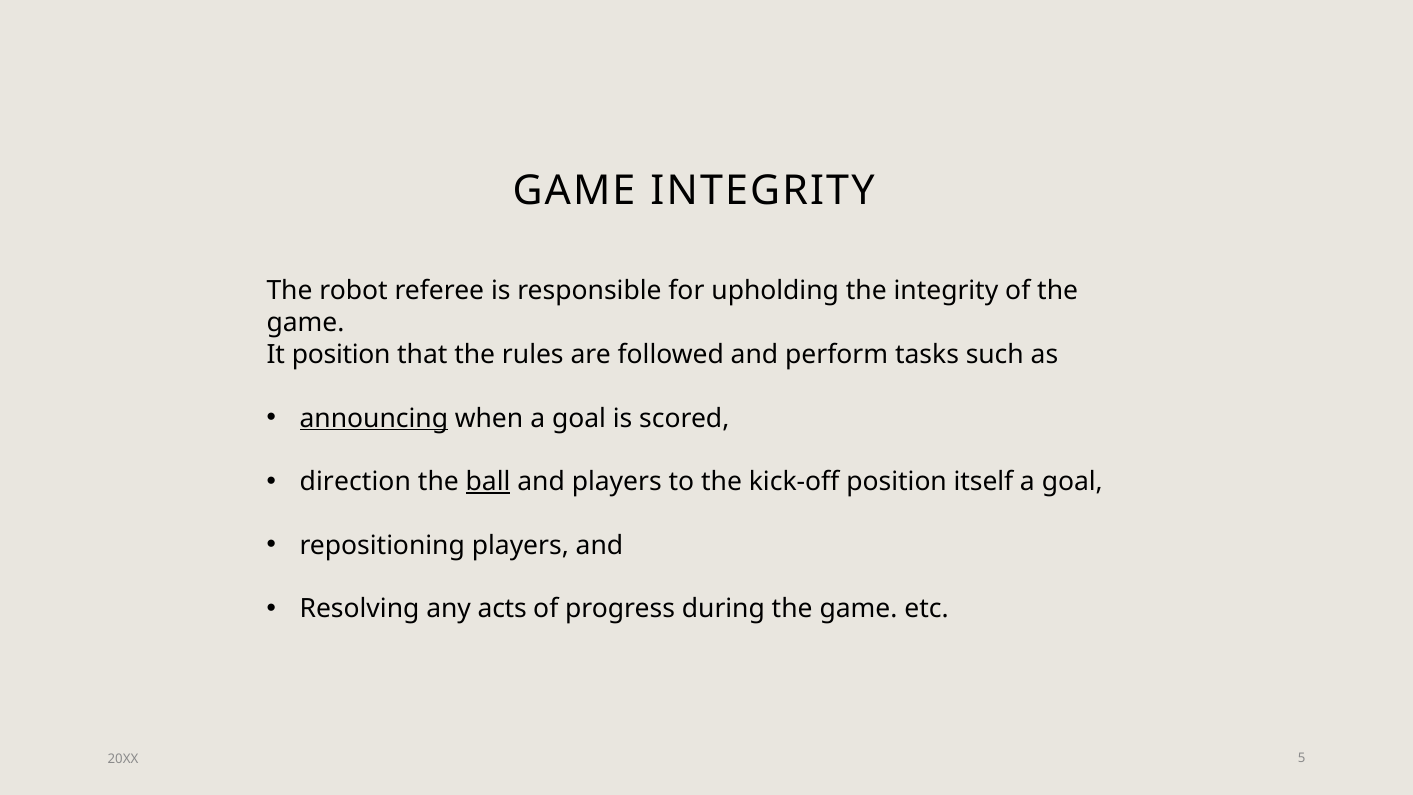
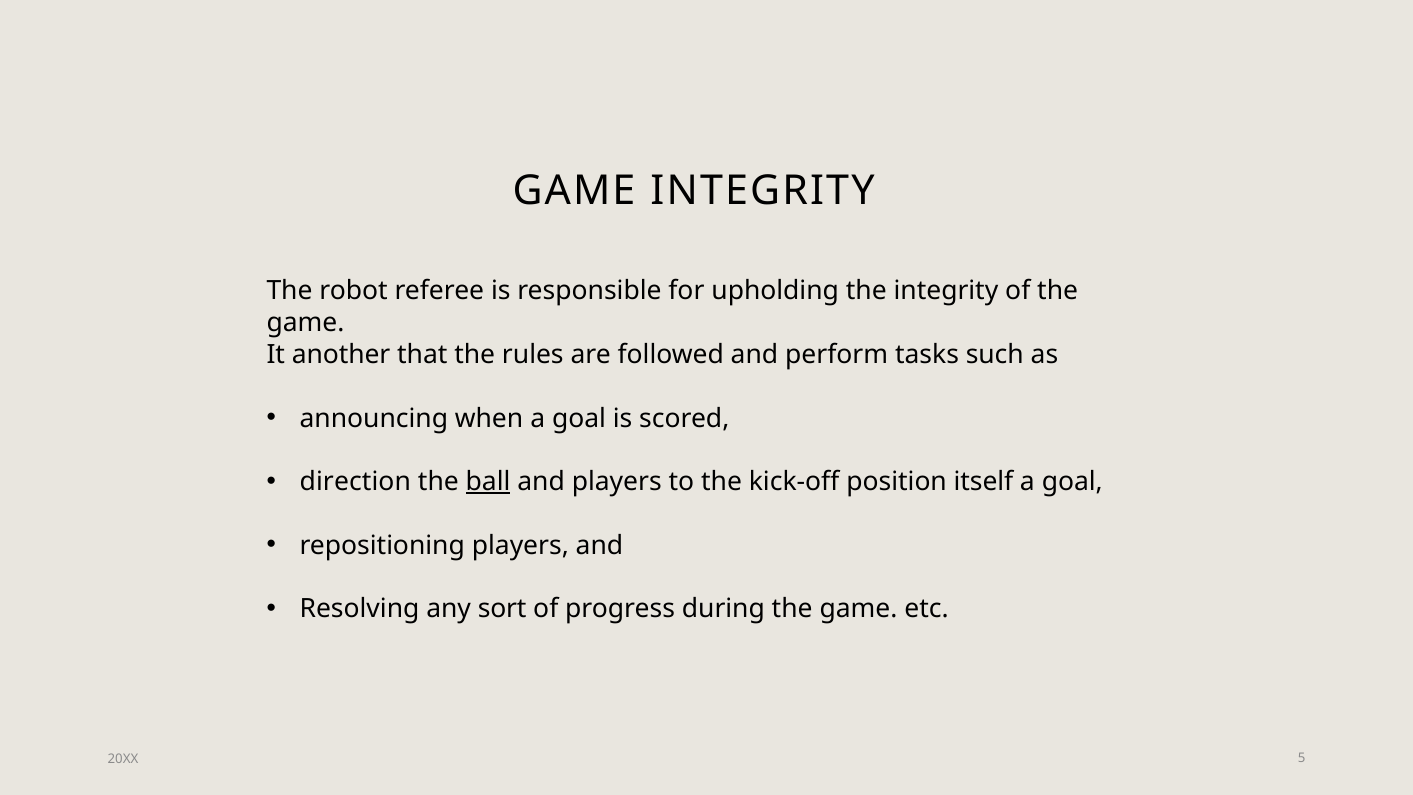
It position: position -> another (341, 355)
announcing underline: present -> none (374, 418)
acts: acts -> sort (502, 609)
